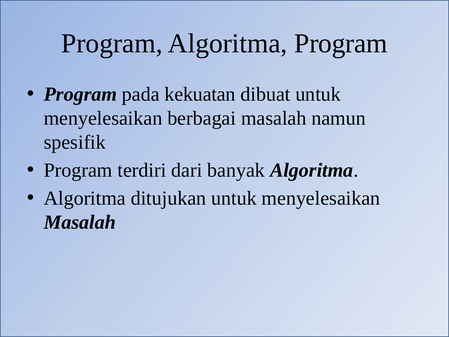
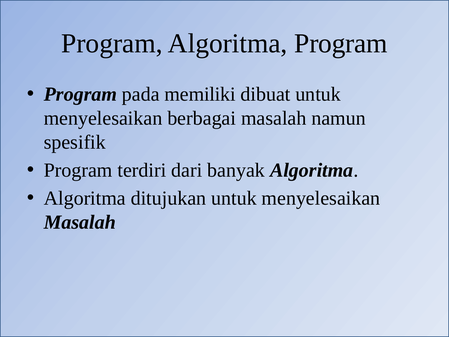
kekuatan: kekuatan -> memiliki (200, 94)
